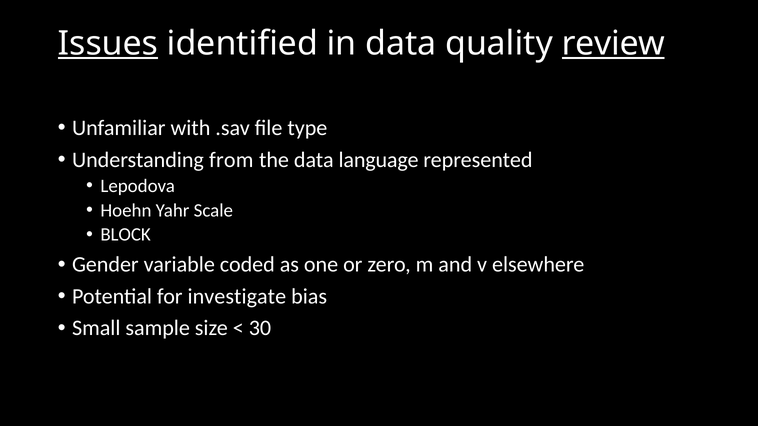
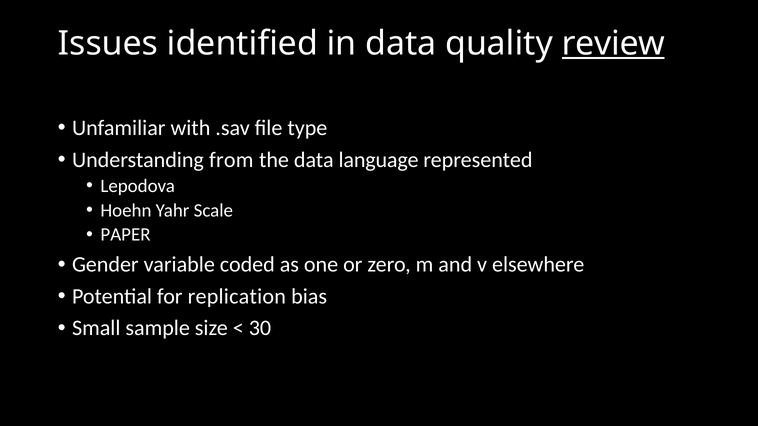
Issues underline: present -> none (108, 44)
BLOCK: BLOCK -> PAPER (126, 235)
investigate: investigate -> replication (237, 297)
